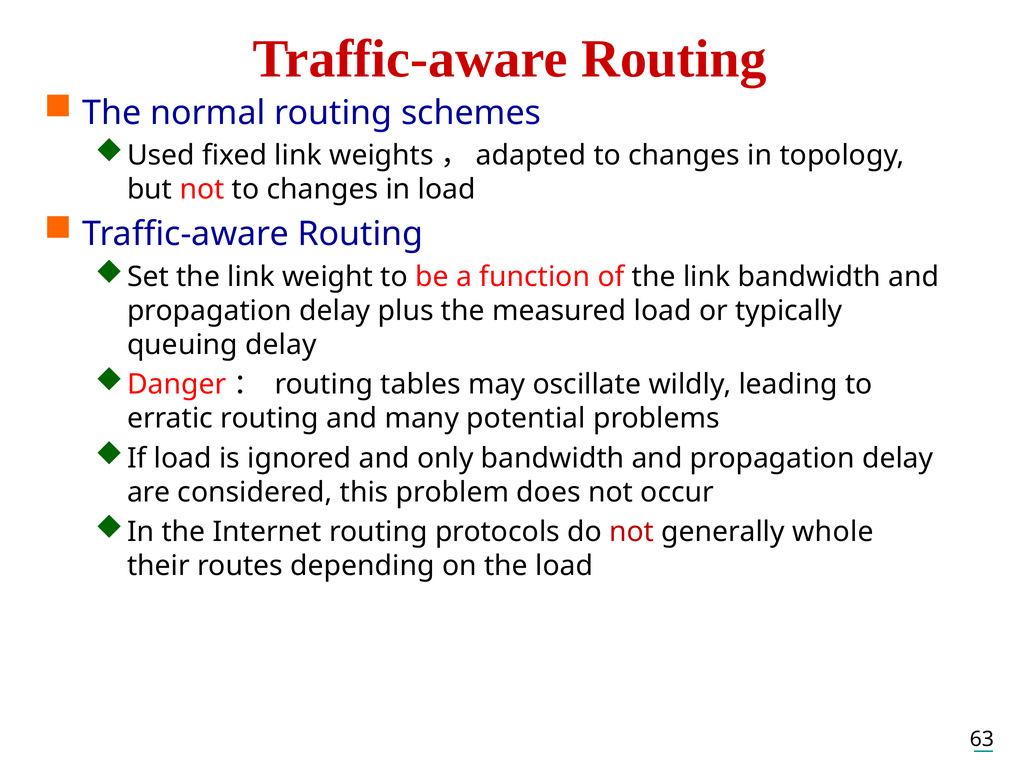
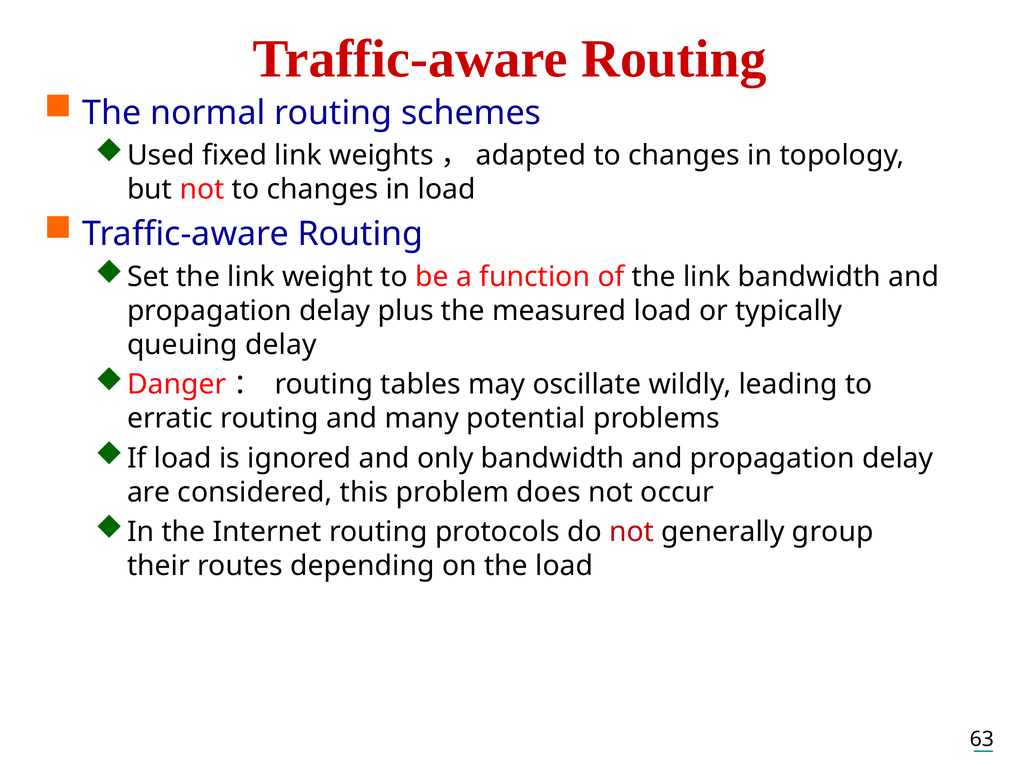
whole: whole -> group (833, 532)
